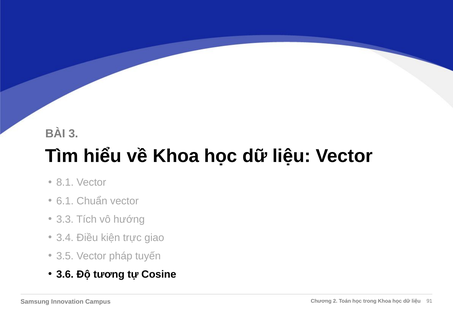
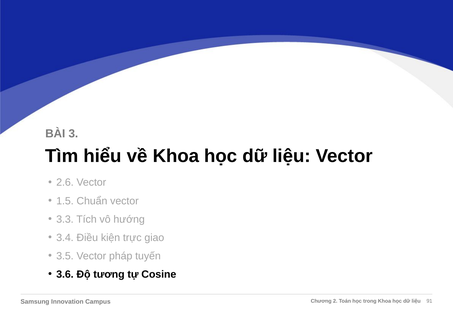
8.1: 8.1 -> 2.6 (65, 182)
6.1: 6.1 -> 1.5 (65, 201)
